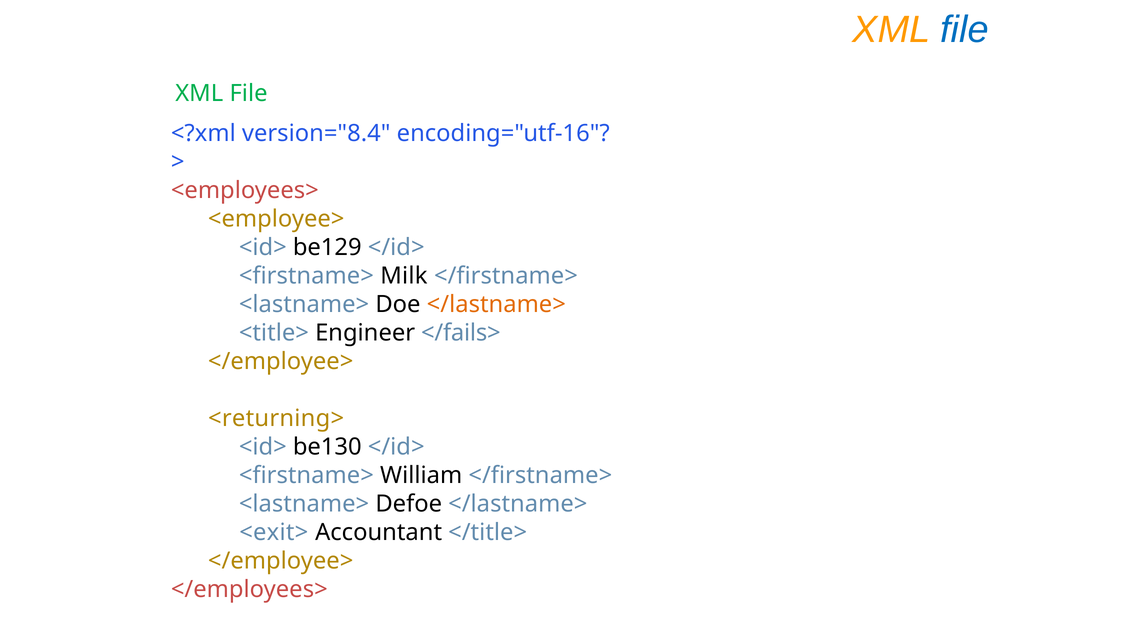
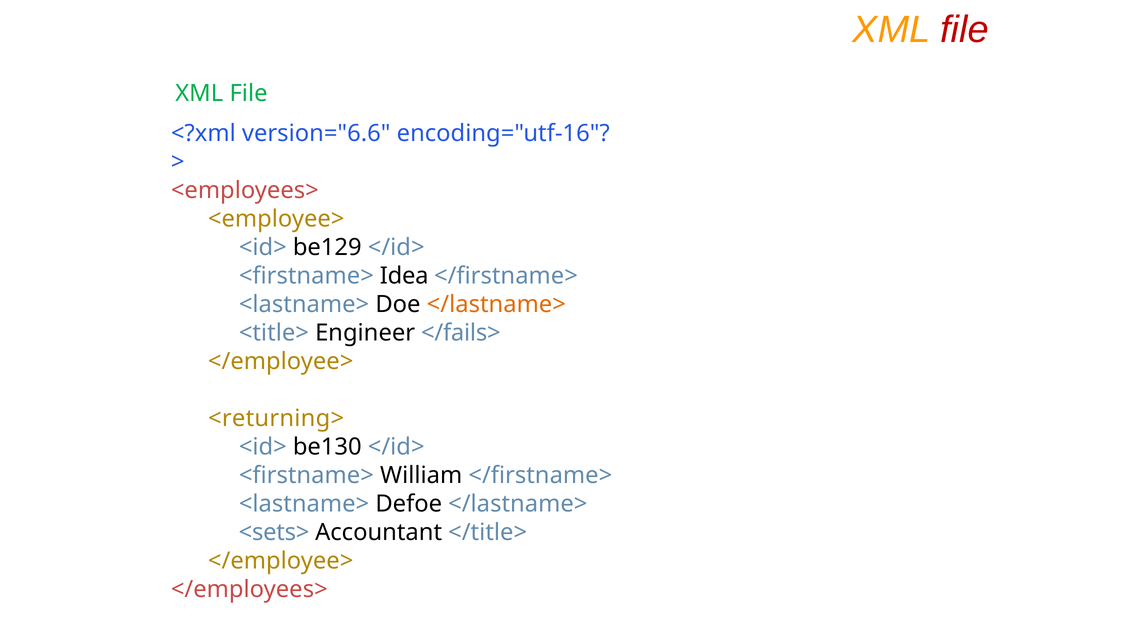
file colour: blue -> red (965, 30)
version="8.4: version="8.4 -> version="6.6 (316, 134)
Milk: Milk -> Idea (404, 276)
<exit>: <exit> -> <sets> (274, 533)
